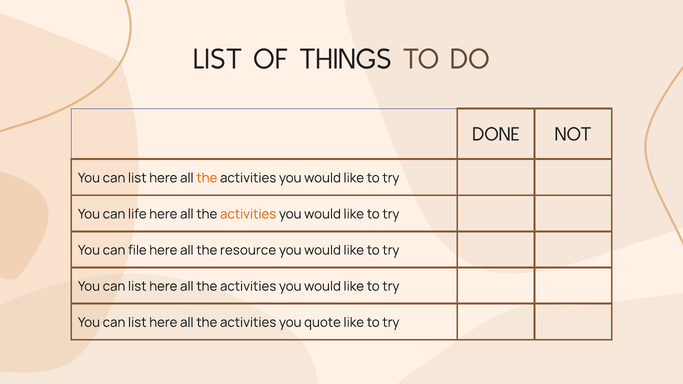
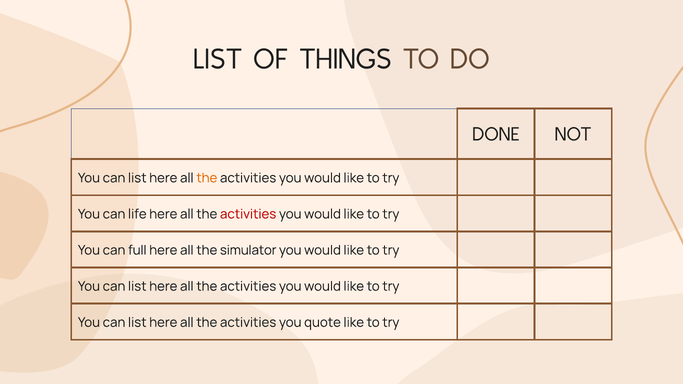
activities colour: orange -> red (248, 214)
file: file -> full (137, 250)
resource: resource -> simulator (248, 250)
